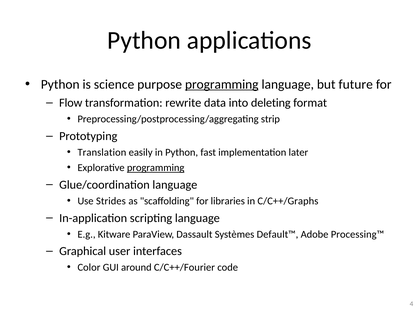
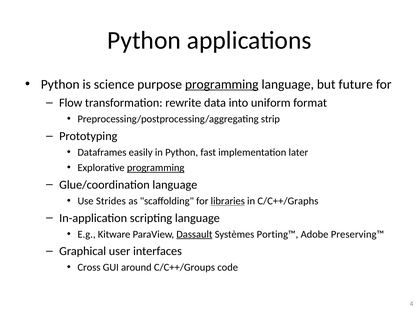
deleting: deleting -> uniform (271, 103)
Translation: Translation -> Dataframes (102, 152)
libraries underline: none -> present (228, 201)
Dassault underline: none -> present (194, 234)
Default™: Default™ -> Porting™ (277, 234)
Processing™: Processing™ -> Preserving™ (357, 234)
Color: Color -> Cross (89, 268)
C/C++/Fourier: C/C++/Fourier -> C/C++/Groups (184, 268)
